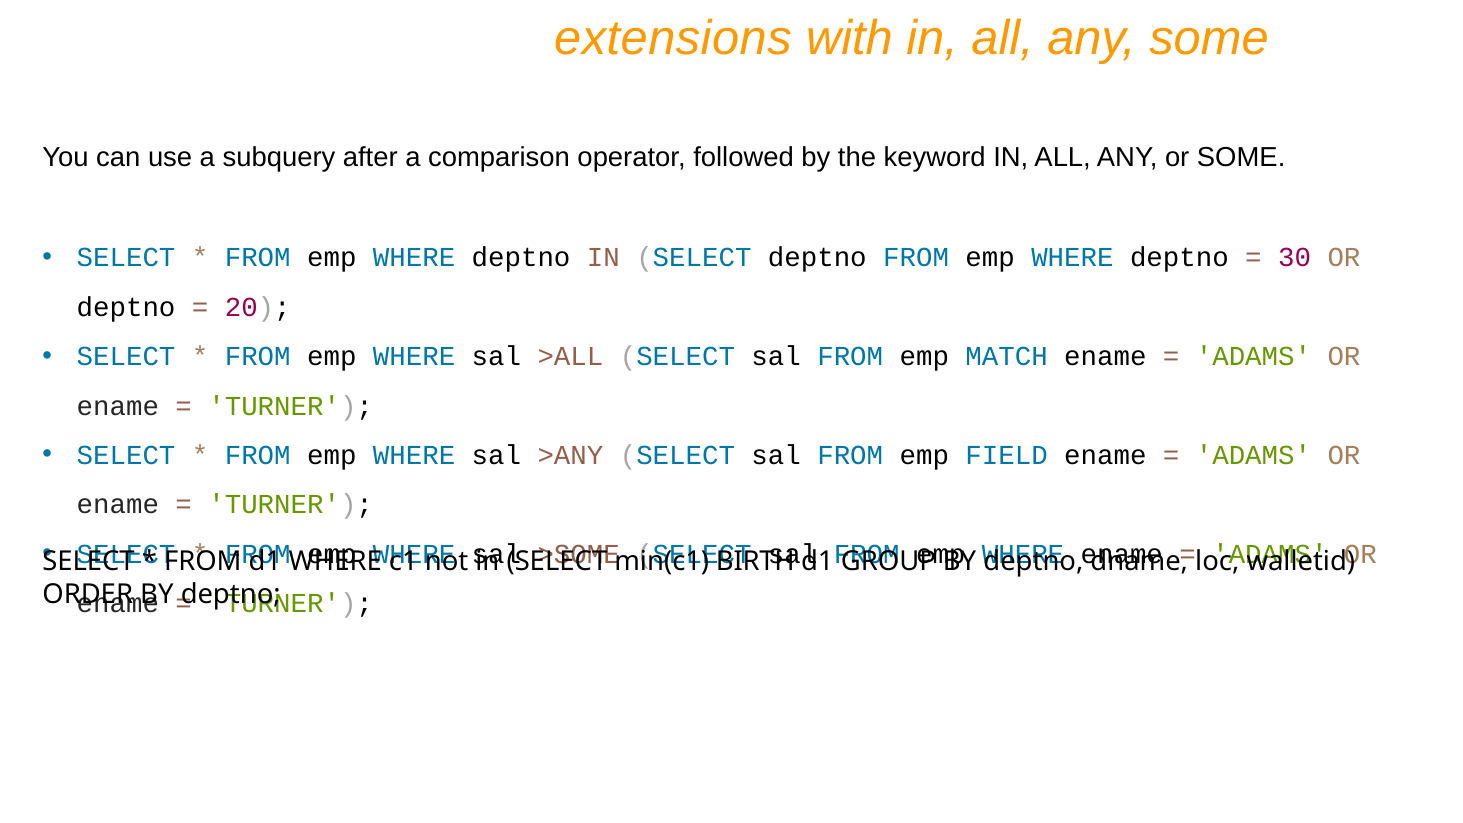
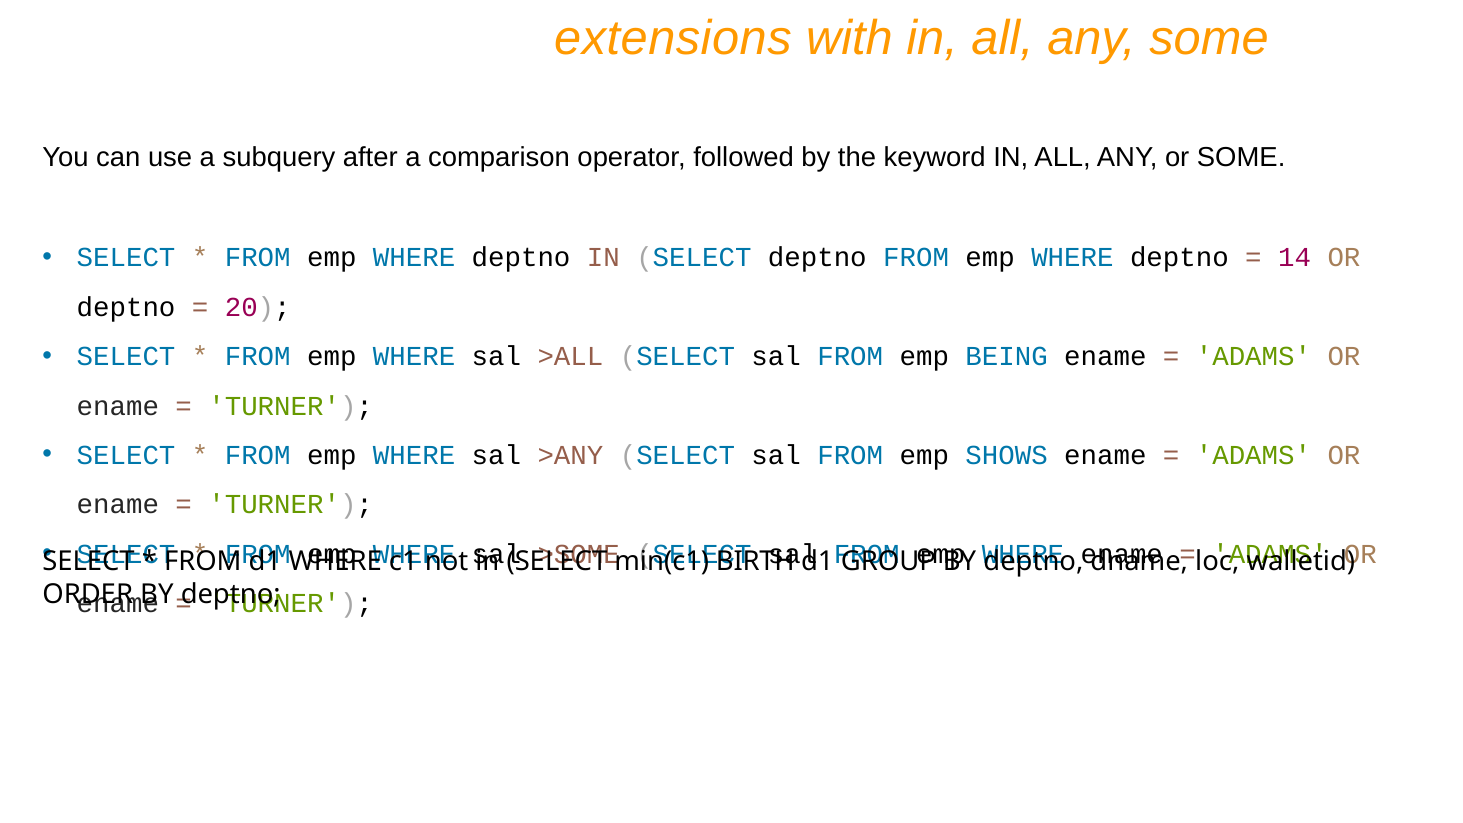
30: 30 -> 14 (1295, 258)
MATCH: MATCH -> BEING (1007, 357)
FIELD: FIELD -> SHOWS (1007, 455)
